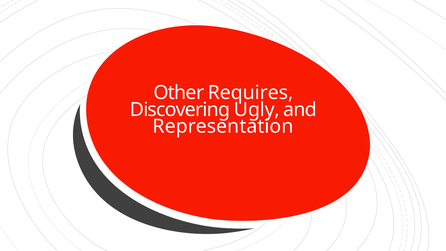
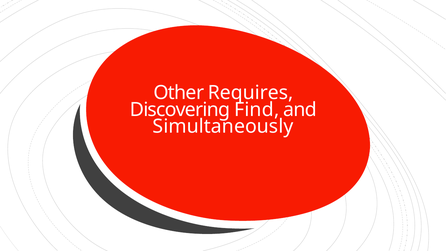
Ugly: Ugly -> Find (257, 110)
Representation: Representation -> Simultaneously (223, 126)
